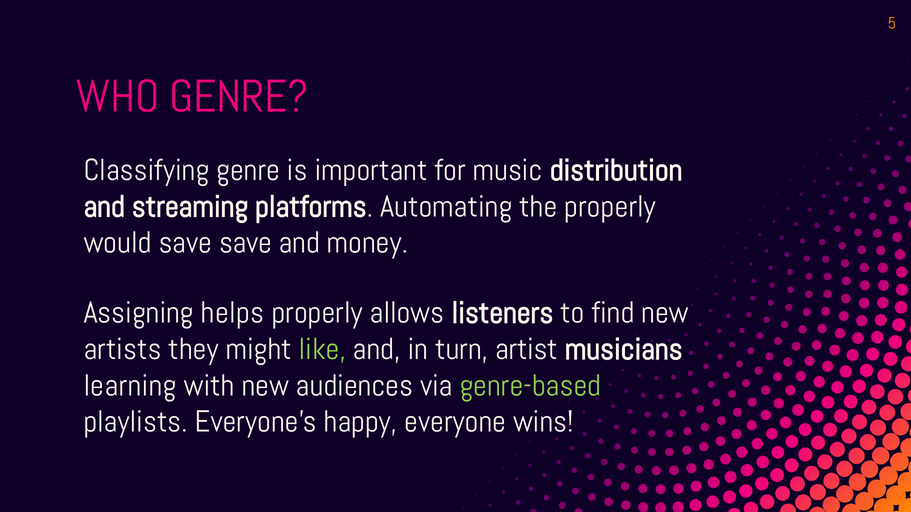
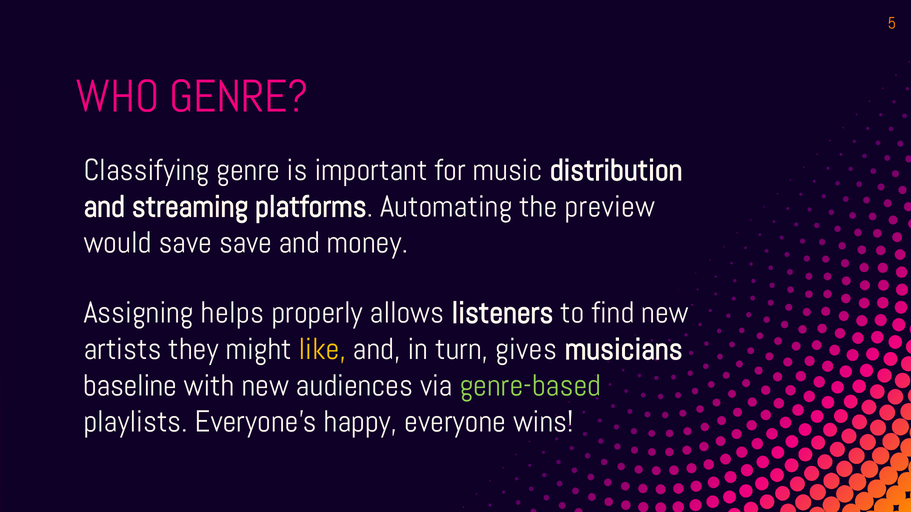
the properly: properly -> preview (610, 207)
like colour: light green -> yellow (322, 349)
artist: artist -> gives (526, 349)
learning: learning -> baseline (130, 386)
